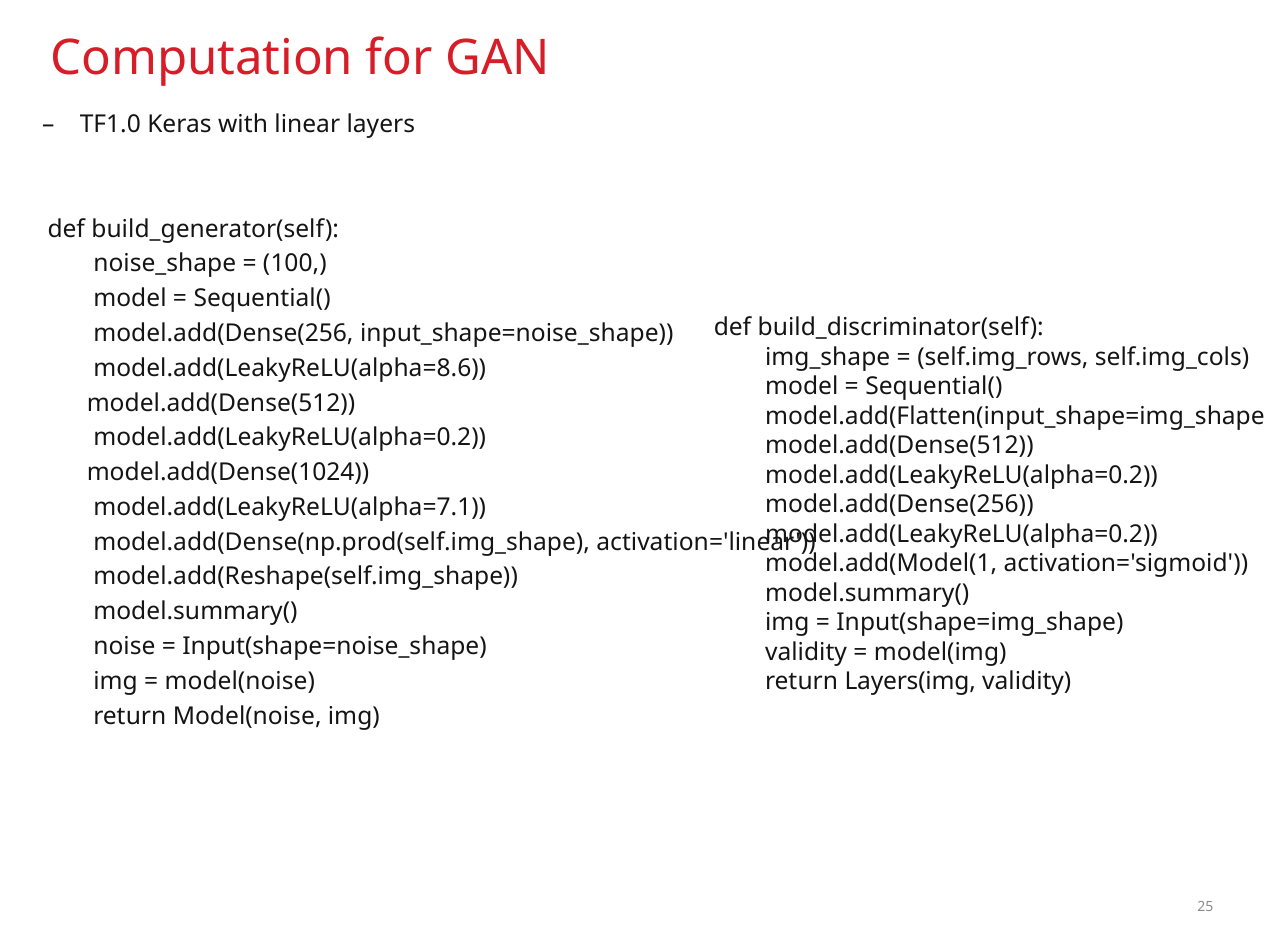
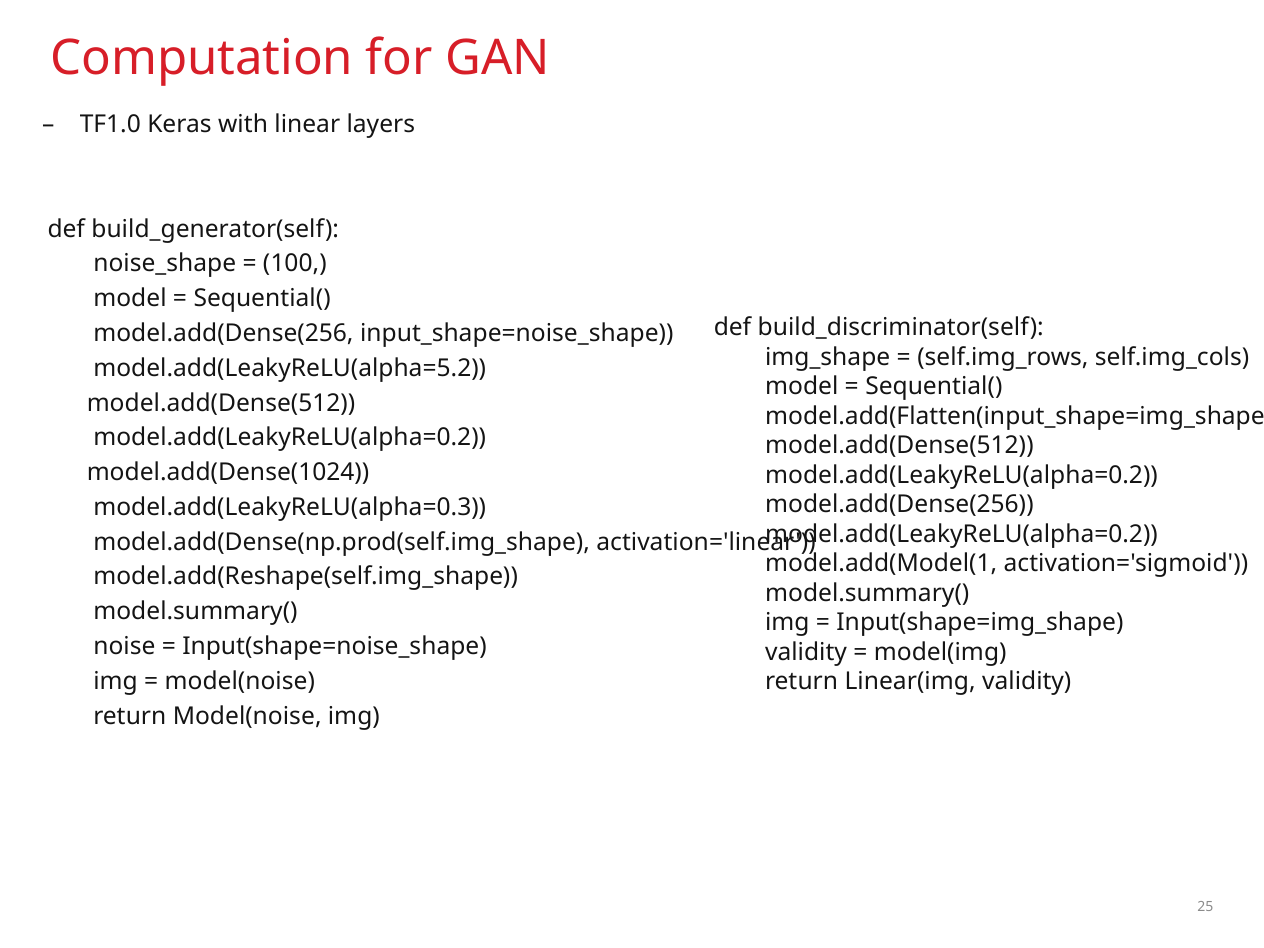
model.add(LeakyReLU(alpha=8.6: model.add(LeakyReLU(alpha=8.6 -> model.add(LeakyReLU(alpha=5.2 (290, 368)
model.add(LeakyReLU(alpha=7.1: model.add(LeakyReLU(alpha=7.1 -> model.add(LeakyReLU(alpha=0.3 (290, 507)
Layers(img: Layers(img -> Linear(img (910, 682)
